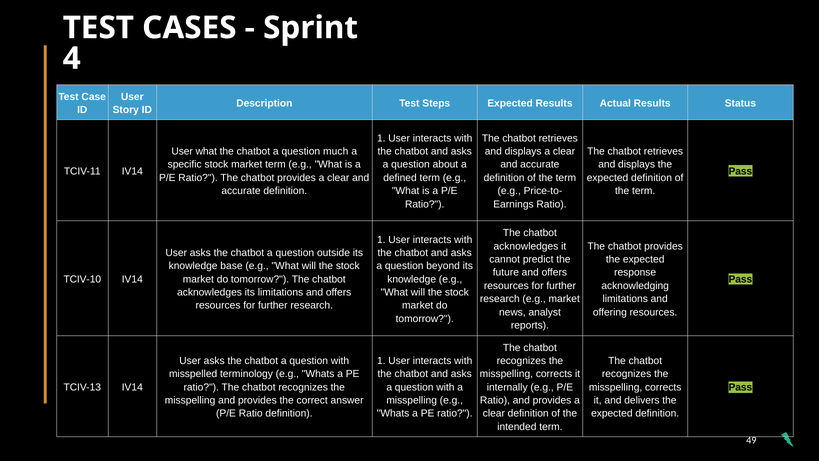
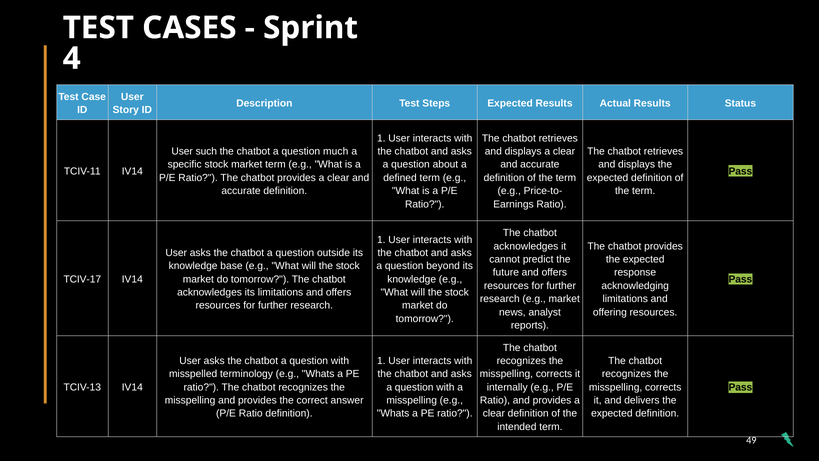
User what: what -> such (206, 151)
TCIV-10: TCIV-10 -> TCIV-17 (82, 279)
